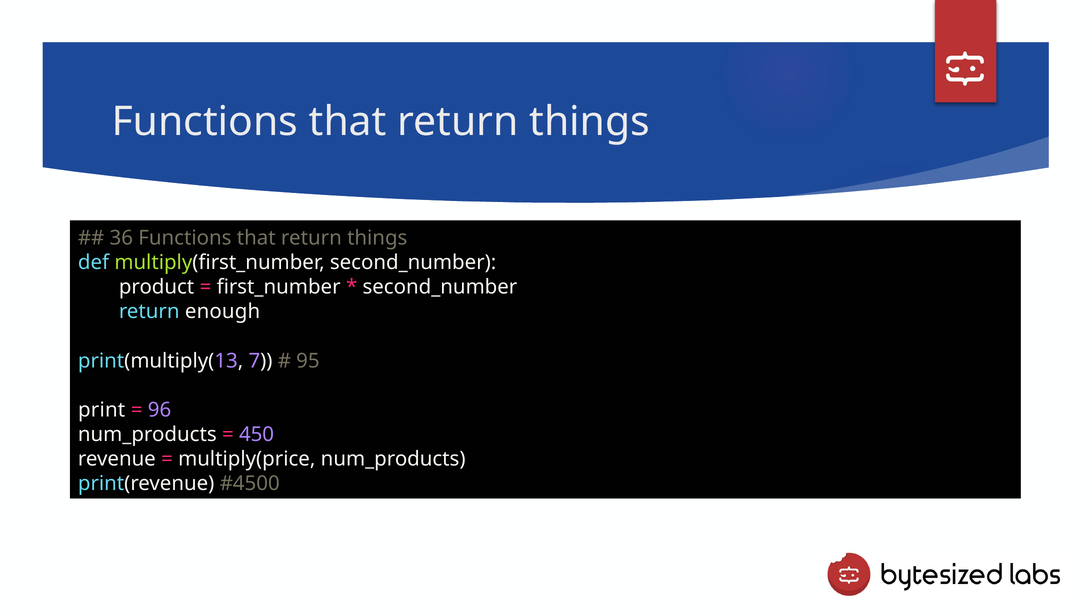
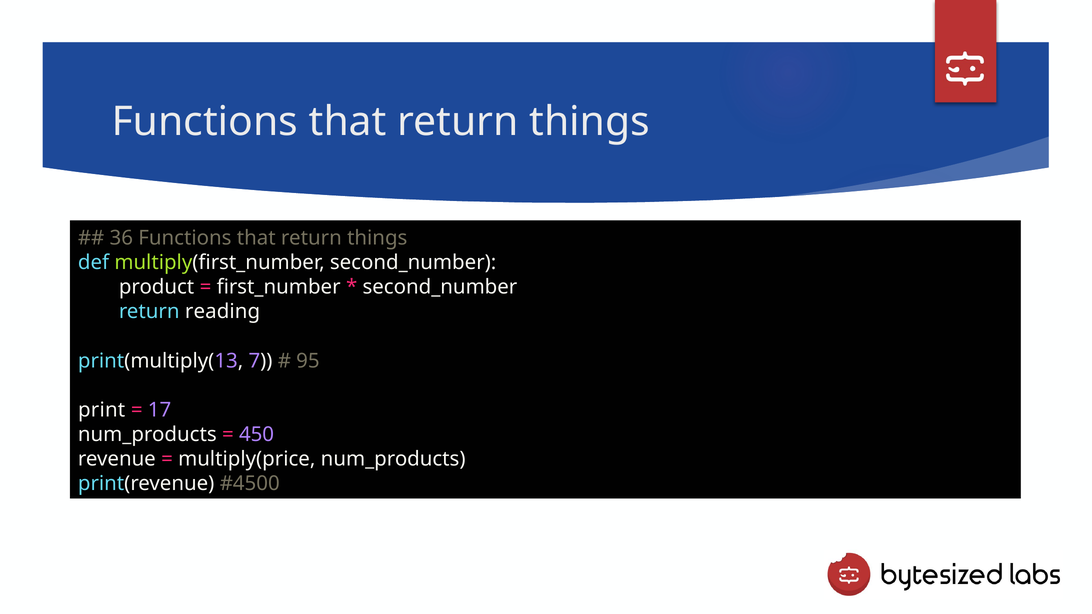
enough: enough -> reading (223, 312)
96: 96 -> 17 (160, 410)
